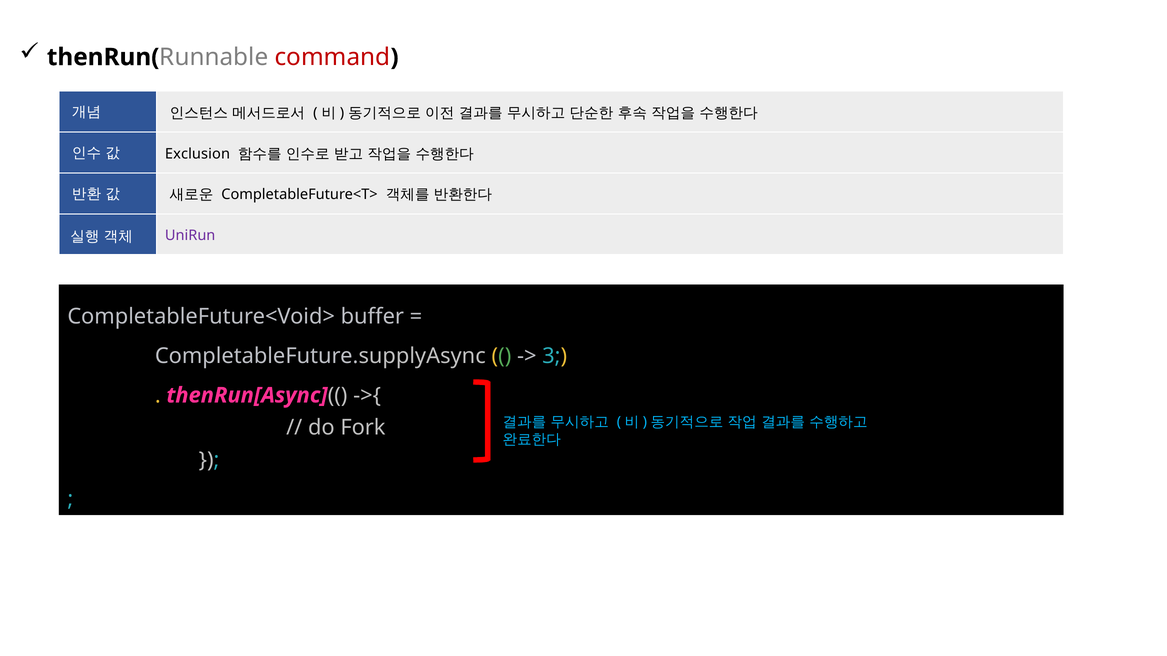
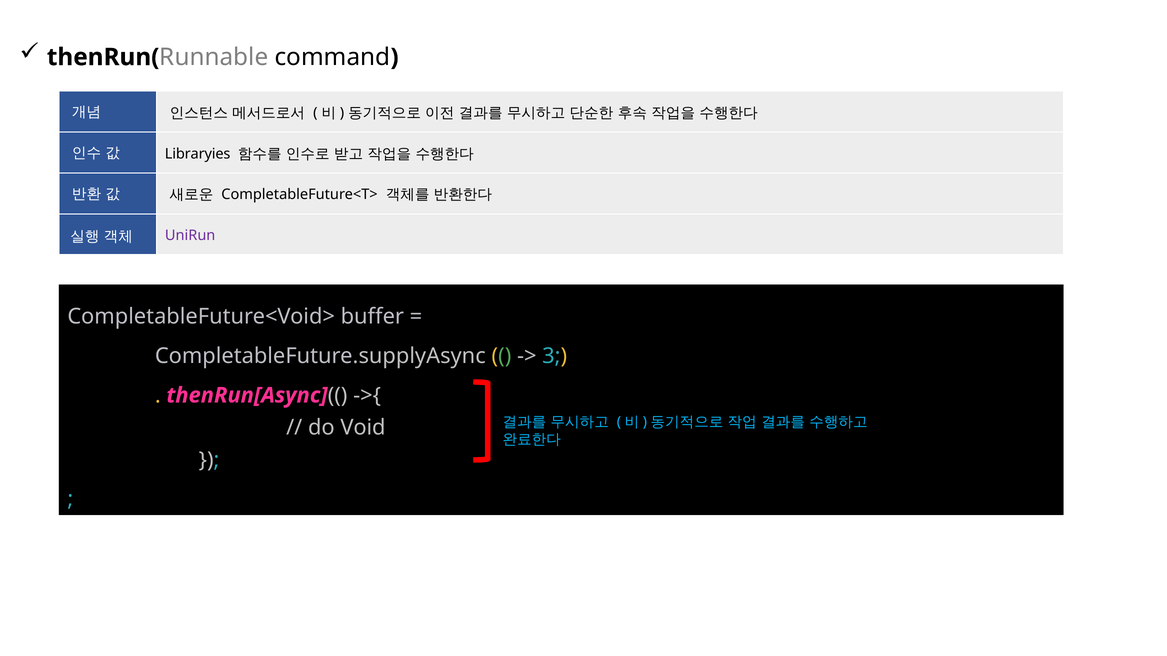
command colour: red -> black (333, 57)
Exclusion: Exclusion -> Libraryies (198, 154)
Fork: Fork -> Void (363, 428)
